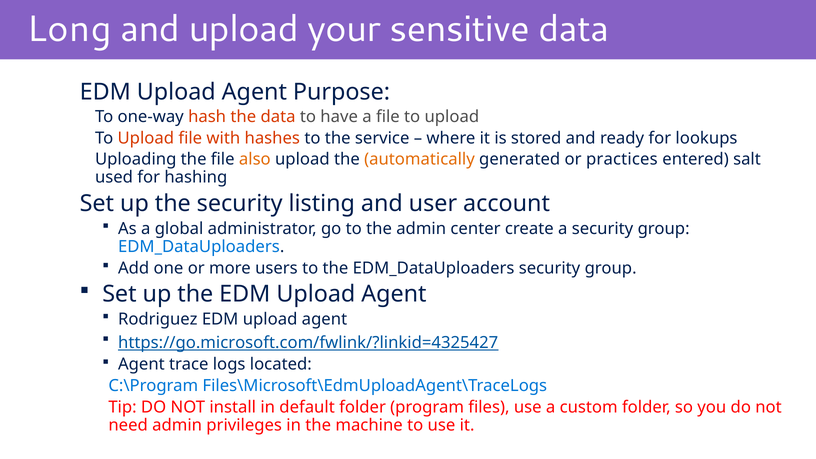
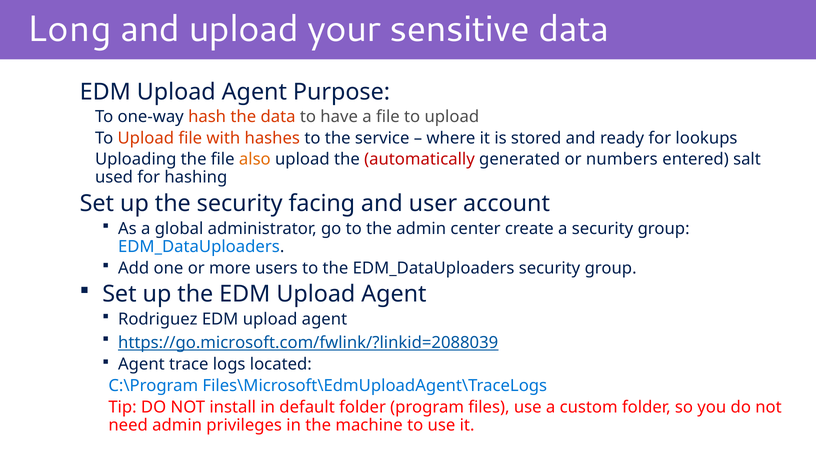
automatically colour: orange -> red (419, 159)
practices: practices -> numbers (622, 159)
listing: listing -> facing (322, 204)
https://go.microsoft.com/fwlink/?linkid=4325427: https://go.microsoft.com/fwlink/?linkid=4325427 -> https://go.microsoft.com/fwlink/?linkid=2088039 (308, 343)
